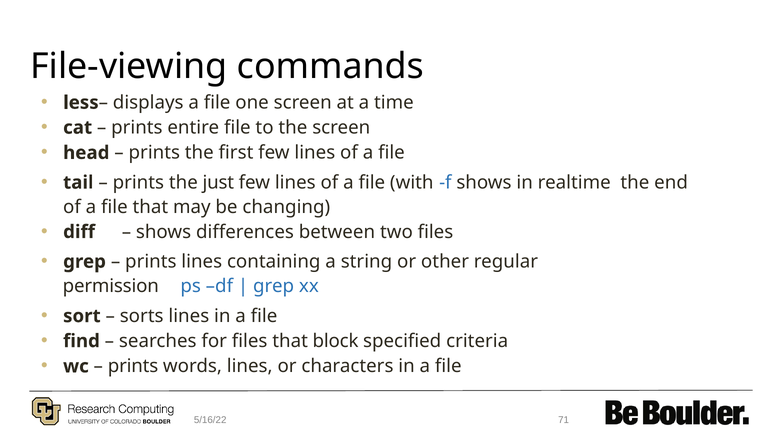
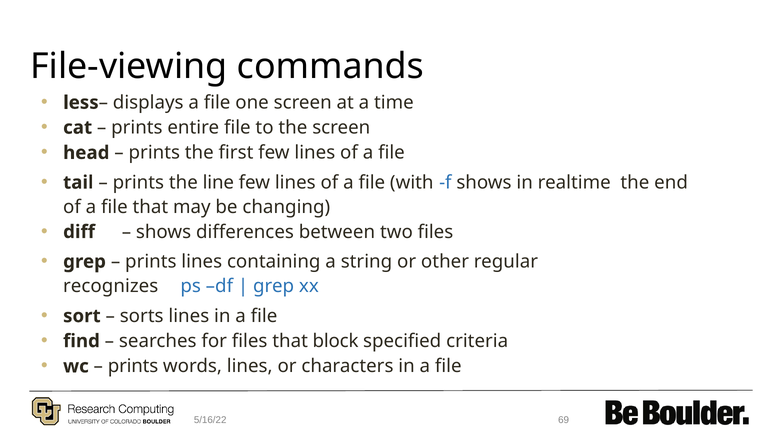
just: just -> line (218, 182)
permission: permission -> recognizes (111, 286)
71: 71 -> 69 (564, 420)
